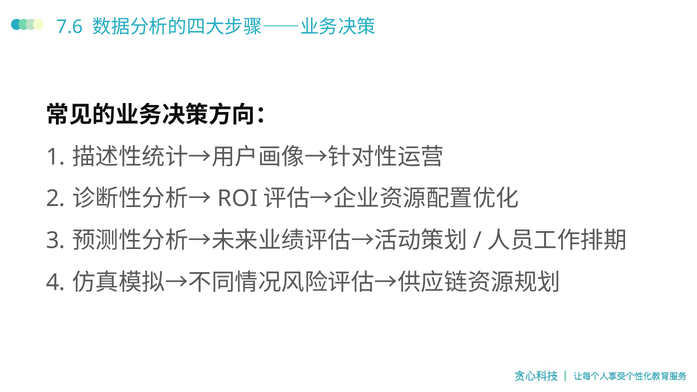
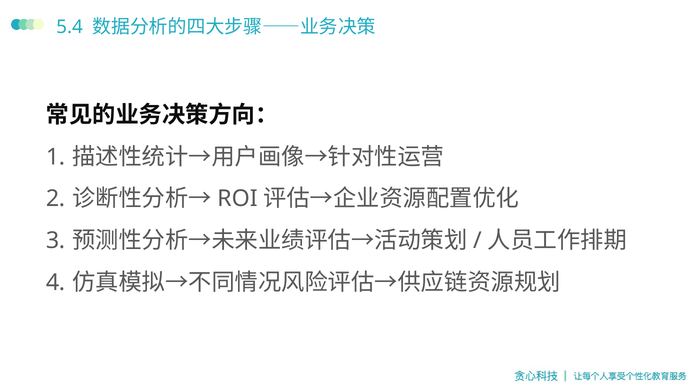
7.6: 7.6 -> 5.4 (70, 27)
